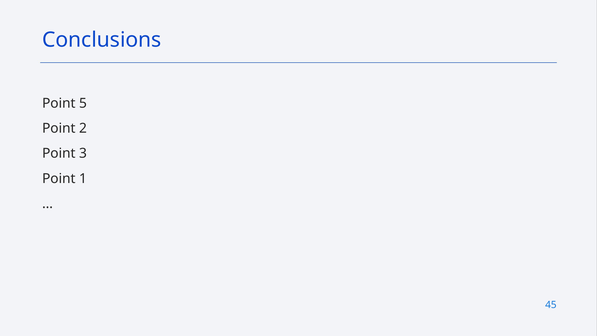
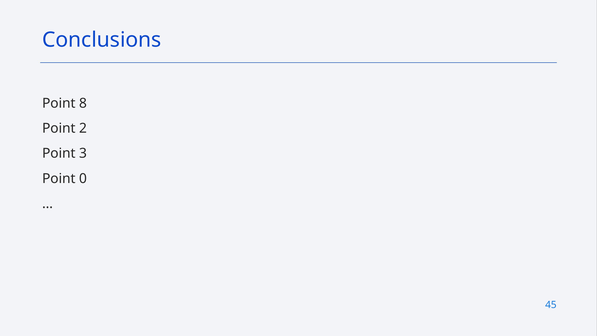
5: 5 -> 8 (83, 103)
1: 1 -> 0 (83, 178)
